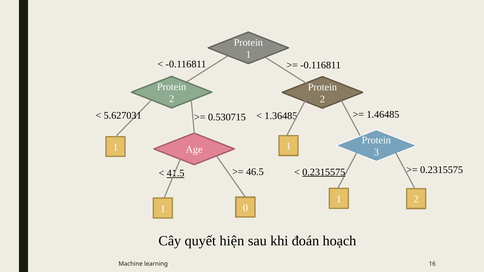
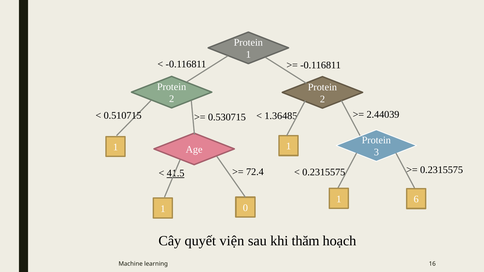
5.627031: 5.627031 -> 0.510715 (123, 115)
1.46485: 1.46485 -> 2.44039 (383, 115)
0.2315575 underline: present -> none (324, 172)
46.5: 46.5 -> 72.4 (255, 172)
1 2: 2 -> 6 (416, 199)
hiện: hiện -> viện (232, 241)
đoán: đoán -> thăm (306, 241)
